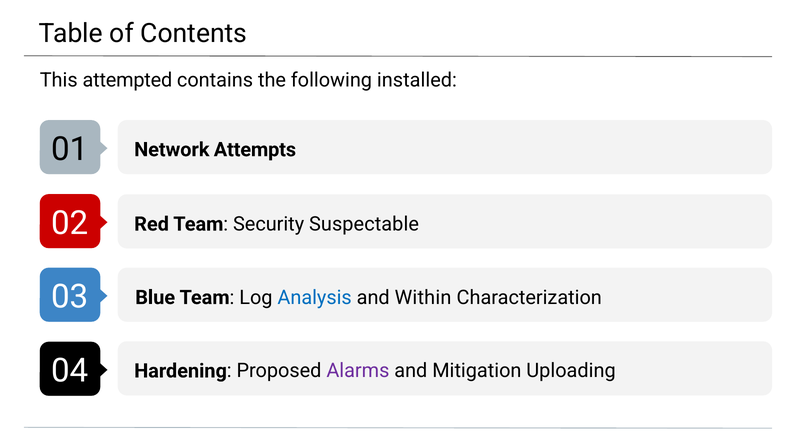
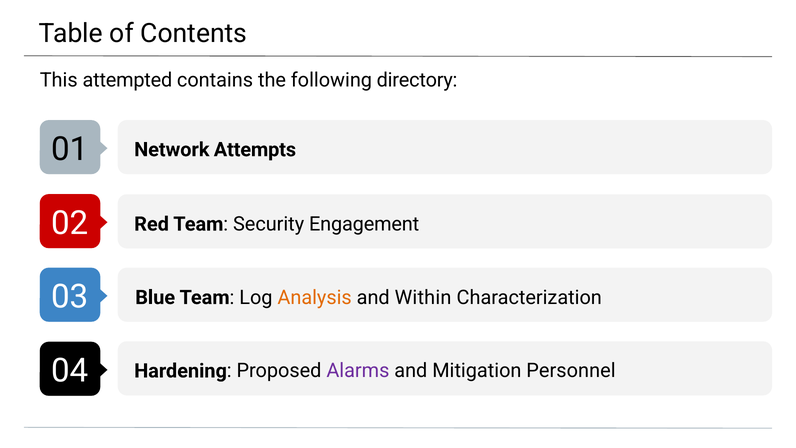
installed: installed -> directory (417, 80)
Suspectable: Suspectable -> Engagement (364, 224)
Analysis colour: blue -> orange (315, 297)
Uploading: Uploading -> Personnel (571, 371)
